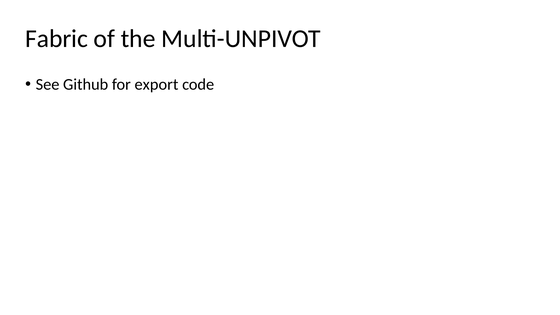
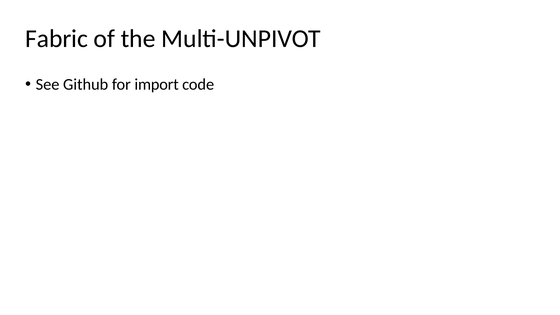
export: export -> import (157, 84)
